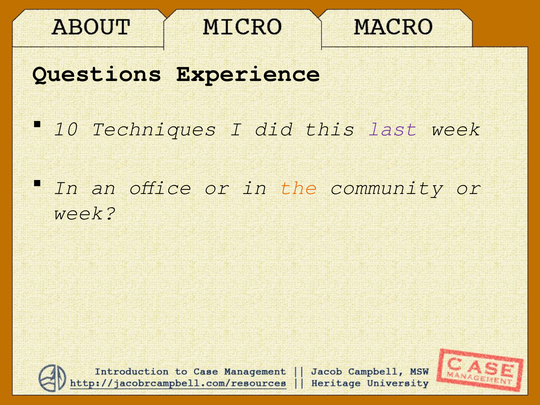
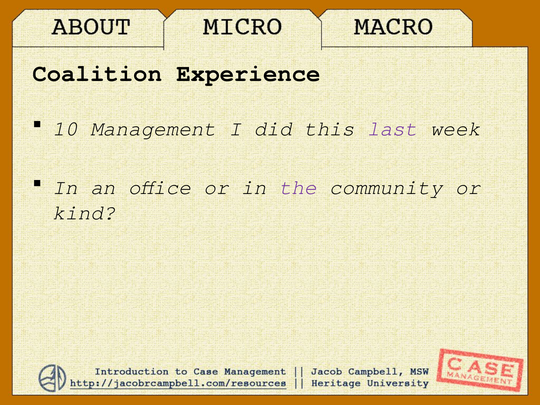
Questions: Questions -> Coalition (97, 73)
Techniques: Techniques -> Management (153, 128)
the colour: orange -> purple (298, 187)
week: week -> kind (84, 212)
